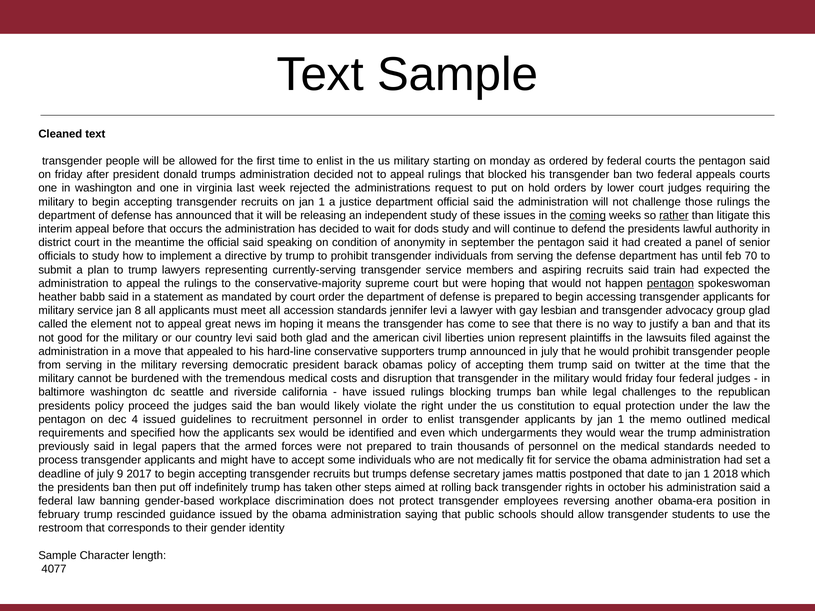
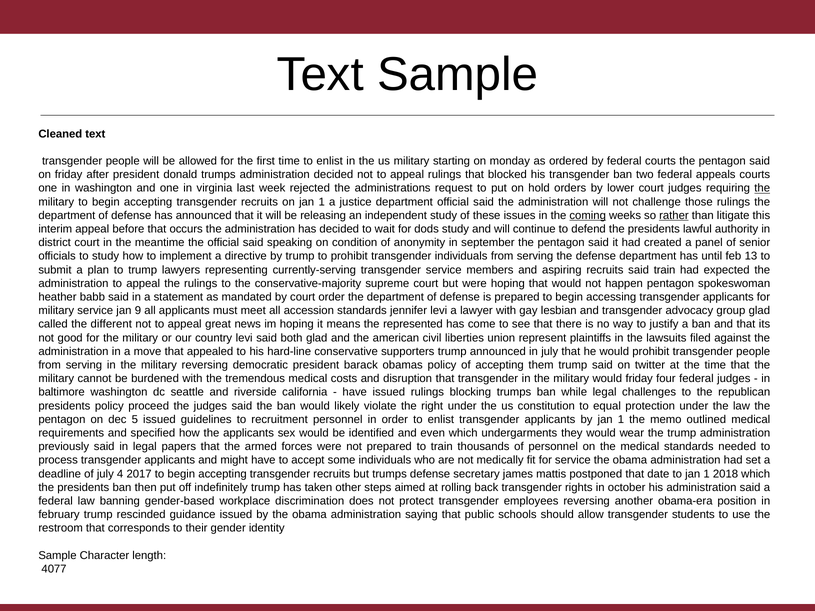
the underline: none -> present (762, 188)
70: 70 -> 13 (751, 256)
pentagon underline: present -> none (670, 284)
8: 8 -> 9 (138, 311)
element: element -> different (111, 324)
the transgender: transgender -> represented (413, 324)
4: 4 -> 5 (135, 420)
9: 9 -> 4 (120, 474)
